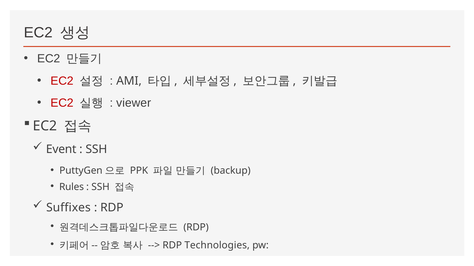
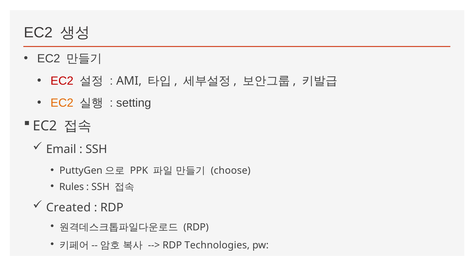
EC2 colour: red -> orange (62, 103)
viewer: viewer -> setting (134, 103)
Event: Event -> Email (61, 150)
backup: backup -> choose (231, 171)
Suffixes: Suffixes -> Created (68, 208)
